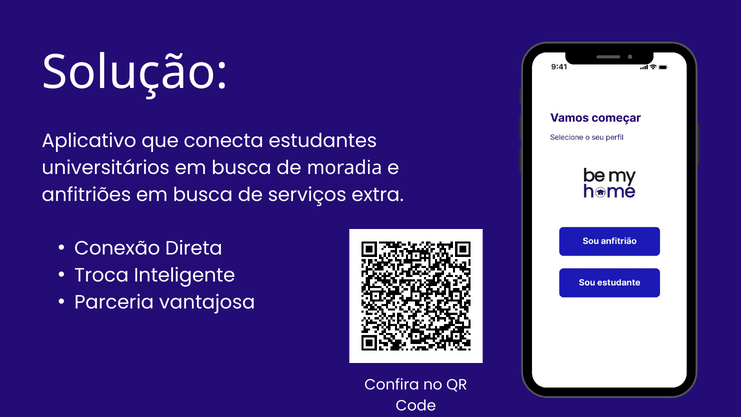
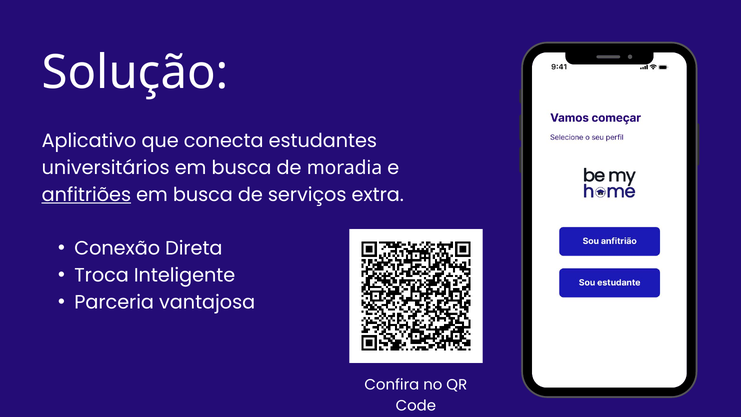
anfitriões underline: none -> present (86, 195)
